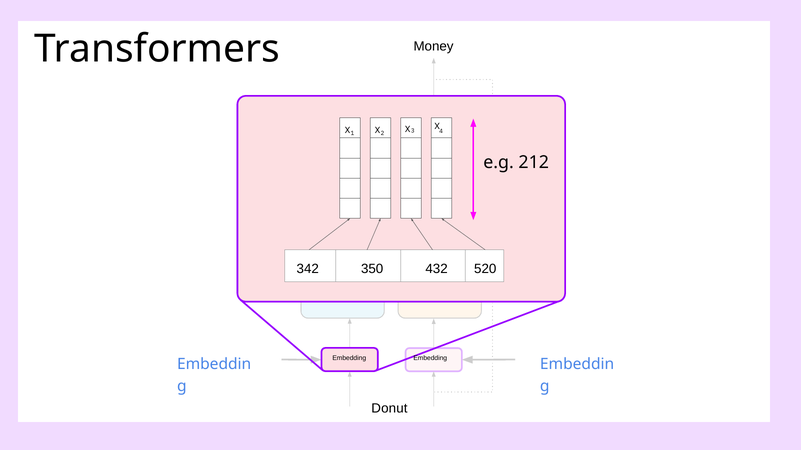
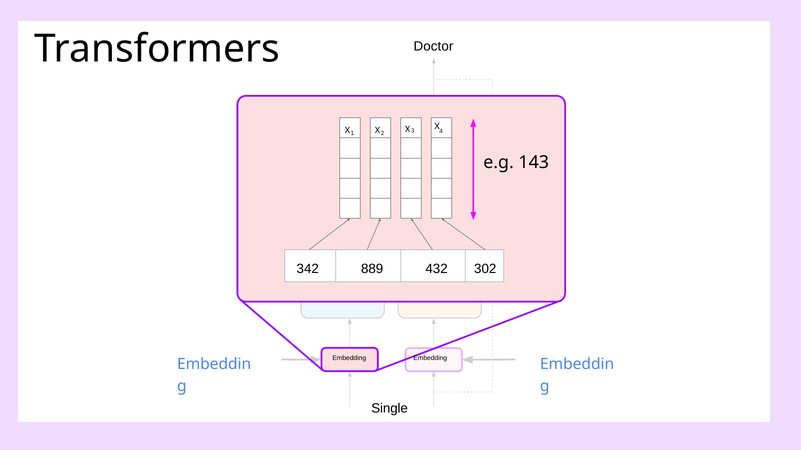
Money: Money -> Doctor (433, 46)
212: 212 -> 143 (534, 162)
350: 350 -> 889 (372, 269)
520: 520 -> 302 (485, 269)
Donut: Donut -> Single (390, 409)
